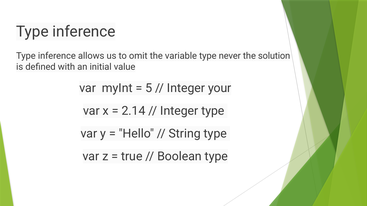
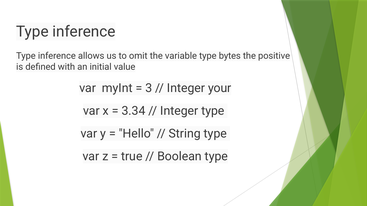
never: never -> bytes (230, 56)
solution: solution -> positive (274, 56)
5: 5 -> 3 (149, 88)
2.14: 2.14 -> 3.34 (133, 111)
